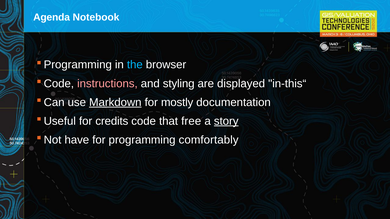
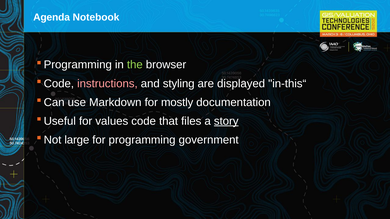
the colour: light blue -> light green (135, 65)
Markdown underline: present -> none (115, 102)
credits: credits -> values (112, 121)
free: free -> files (191, 121)
have: have -> large (77, 140)
comfortably: comfortably -> government (209, 140)
